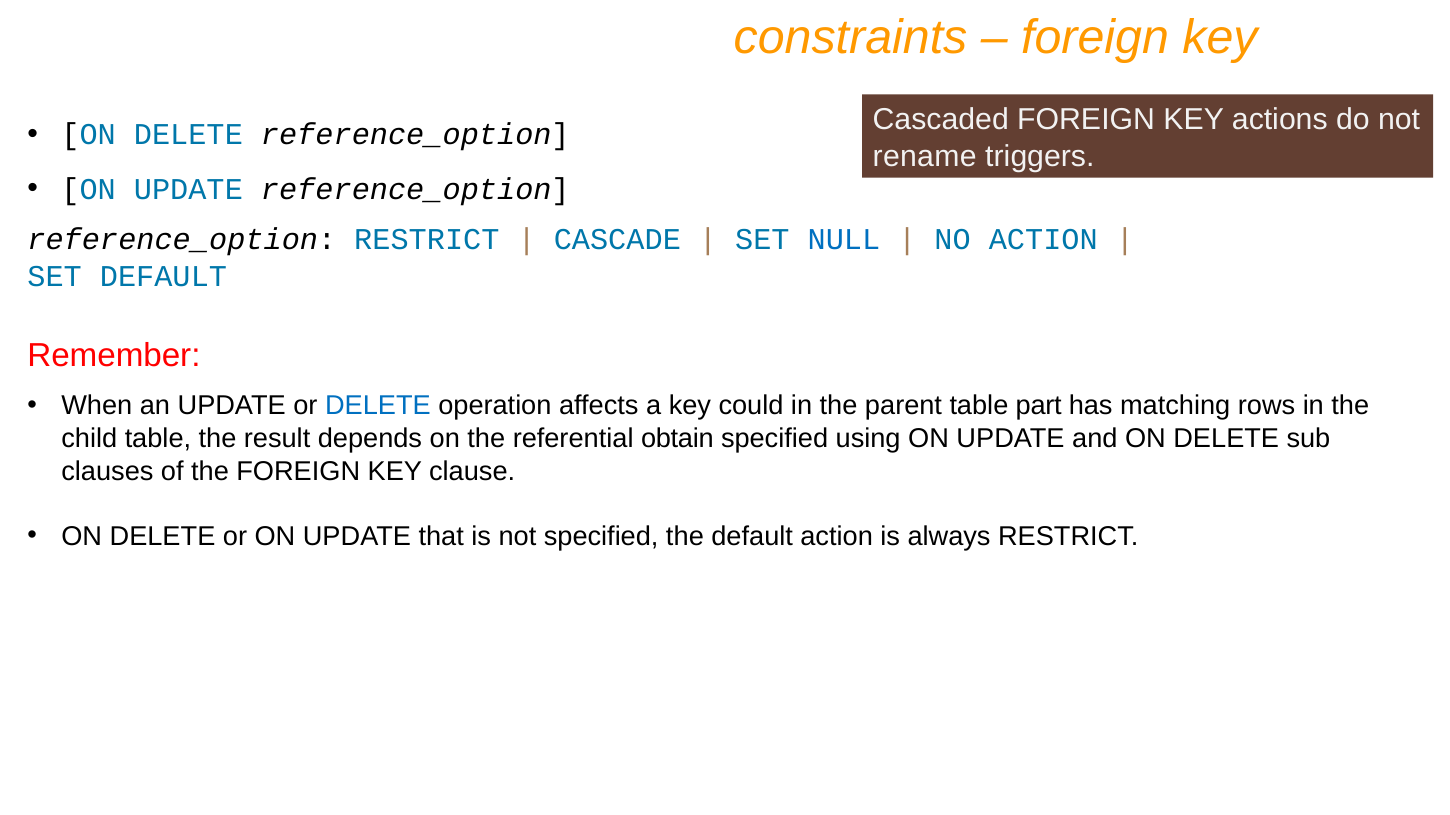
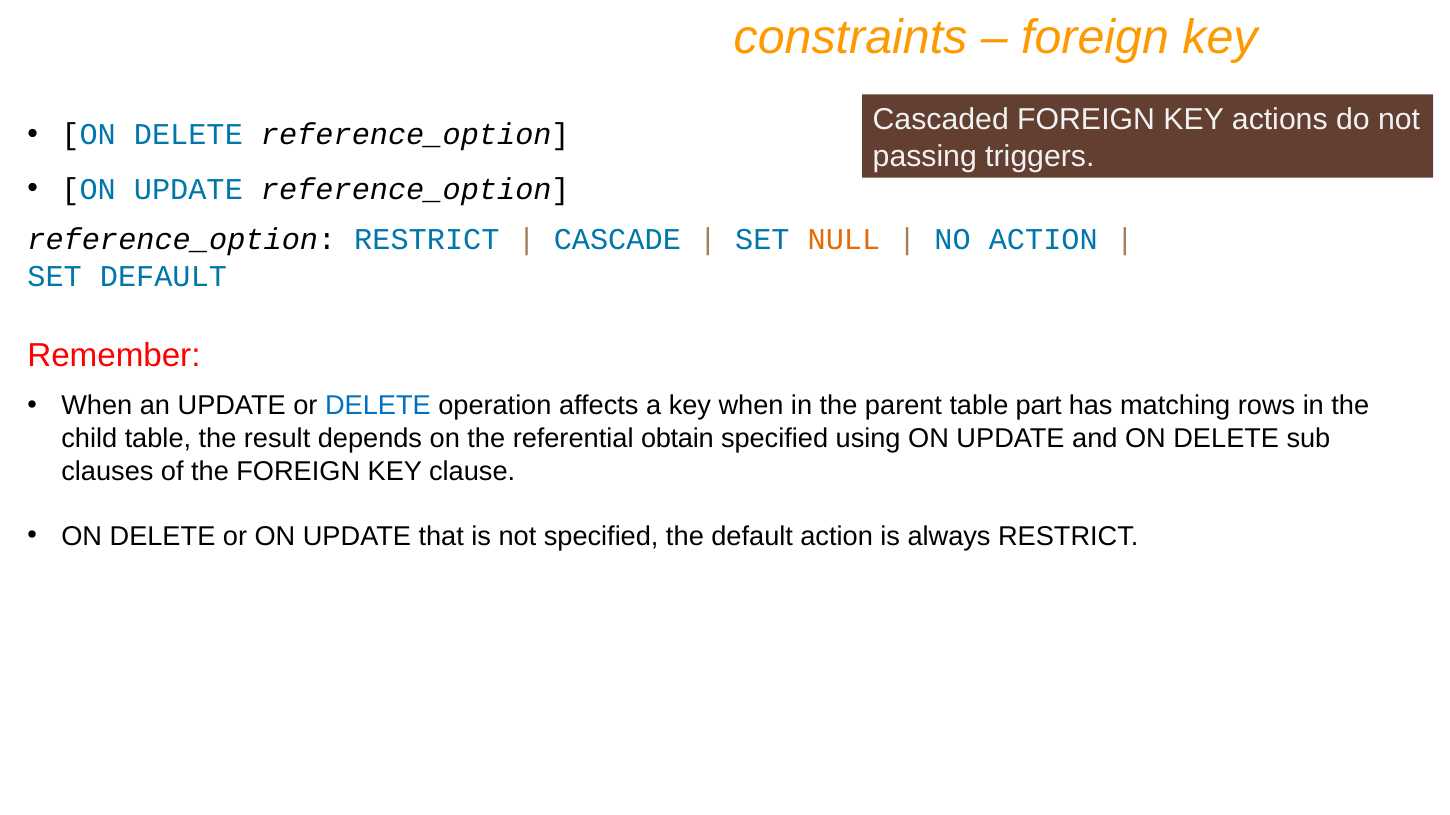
rename: rename -> passing (925, 156)
NULL colour: blue -> orange (844, 240)
key could: could -> when (751, 406)
